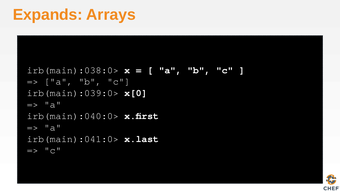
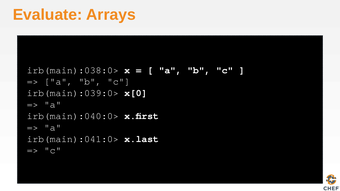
Expands: Expands -> Evaluate (48, 15)
